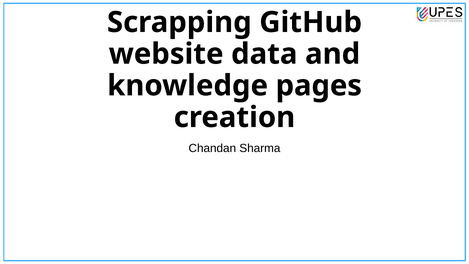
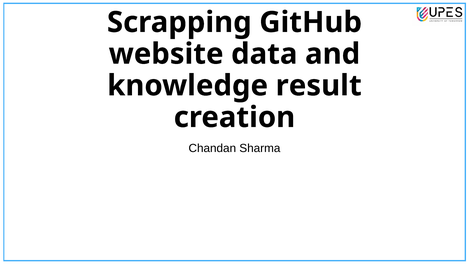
pages: pages -> result (319, 86)
